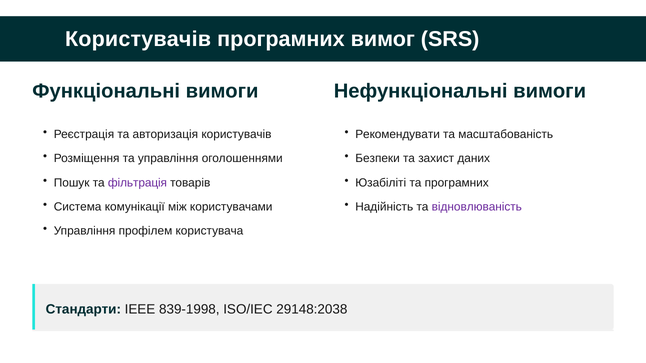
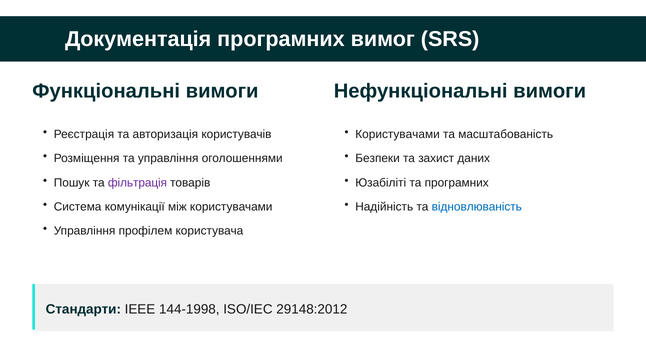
Користувачів: Користувачів -> Документація (138, 39)
Рекомендувати: Рекомендувати -> Користувачами (398, 134)
відновлюваність colour: purple -> blue (477, 207)
839-1998: 839-1998 -> 144-1998 (189, 309)
29148:2038: 29148:2038 -> 29148:2012 (312, 309)
